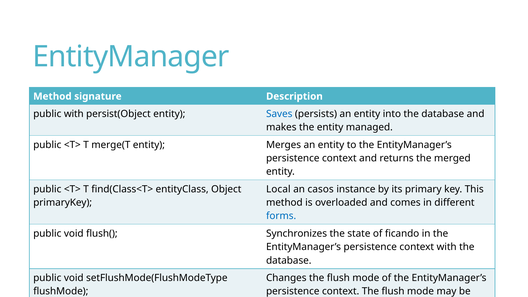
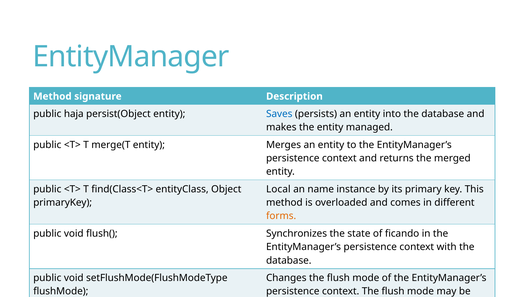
public with: with -> haja (74, 114)
casos: casos -> name (321, 189)
forms colour: blue -> orange (281, 216)
